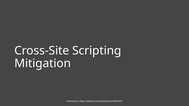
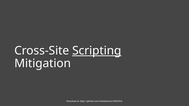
Scripting underline: none -> present (97, 51)
